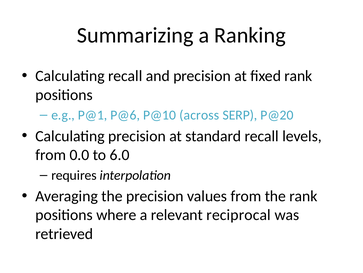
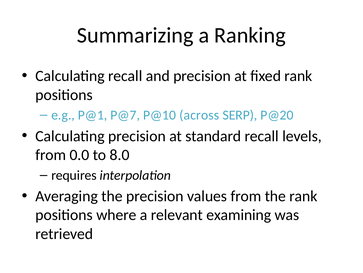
P@6: P@6 -> P@7 (125, 115)
6.0: 6.0 -> 8.0 (120, 155)
reciprocal: reciprocal -> examining (239, 214)
